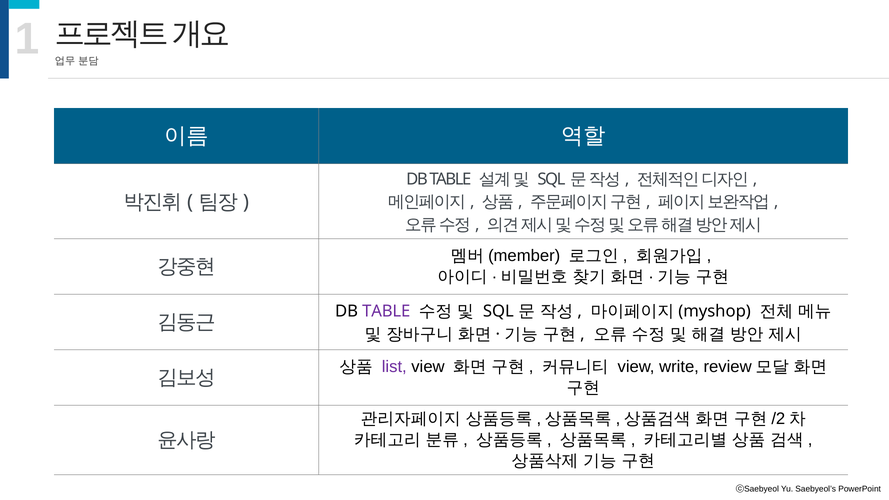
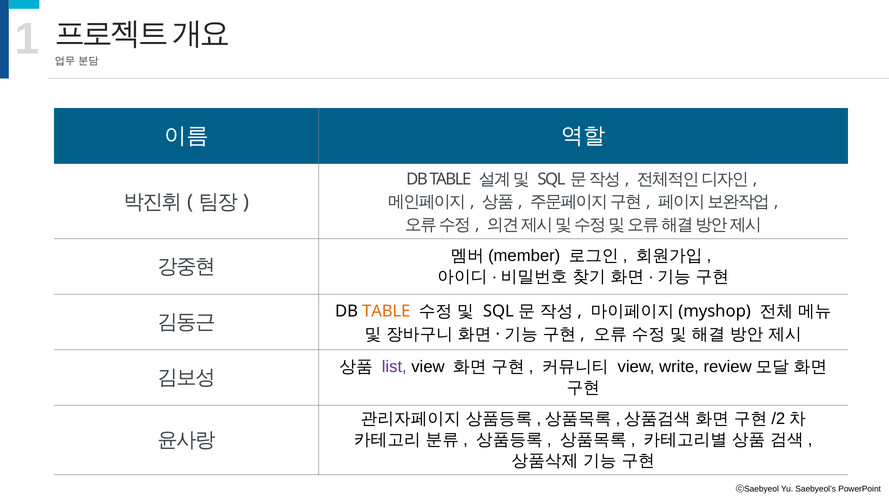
TABLE colour: purple -> orange (386, 311)
